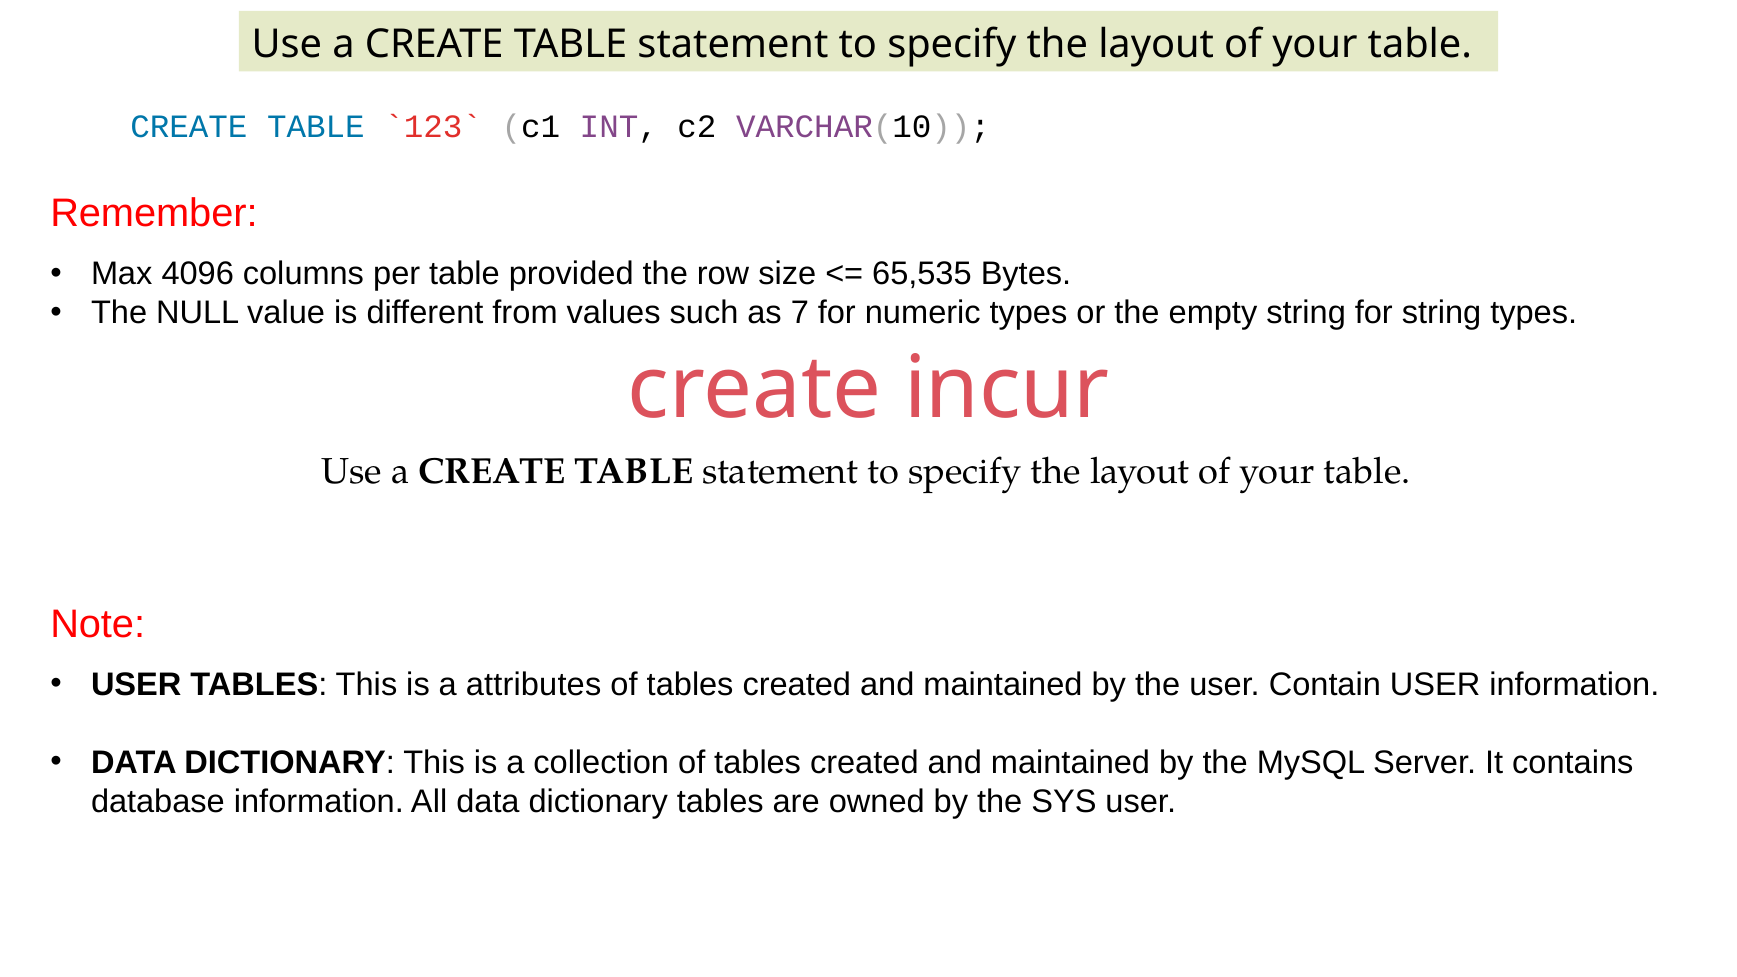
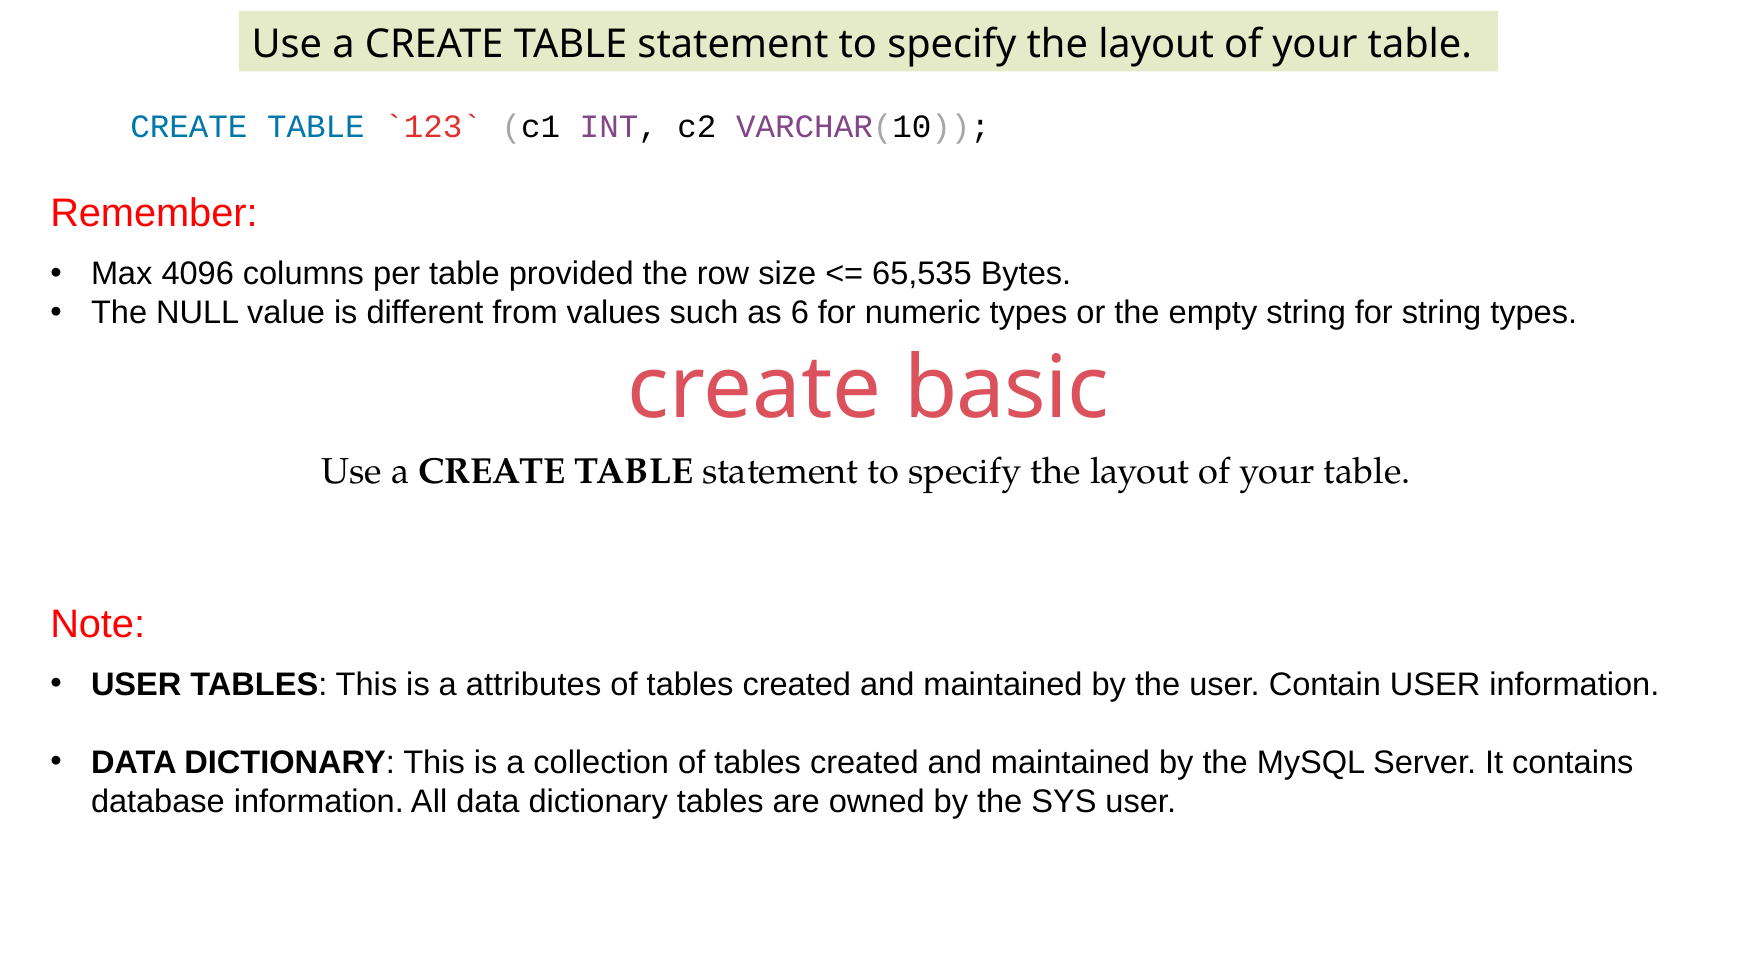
7: 7 -> 6 (800, 313)
incur: incur -> basic (1007, 389)
